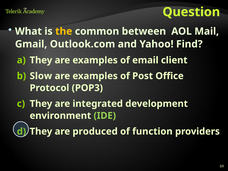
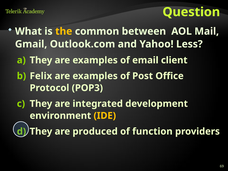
Find: Find -> Less (189, 44)
Slow: Slow -> Felix (41, 76)
IDE colour: light green -> yellow (105, 116)
